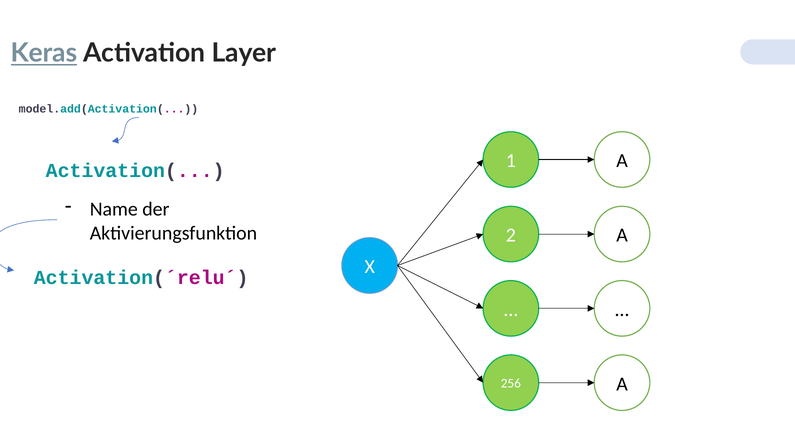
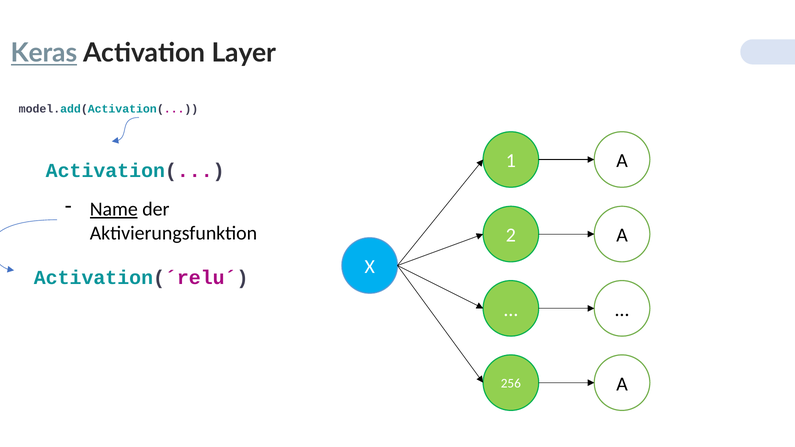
Name underline: none -> present (114, 209)
